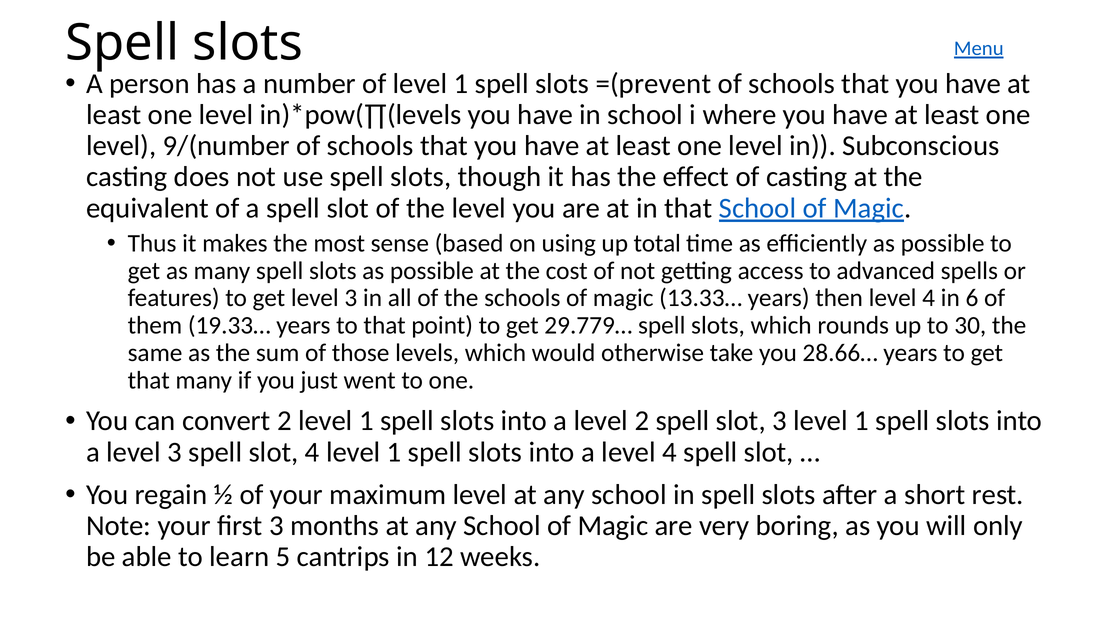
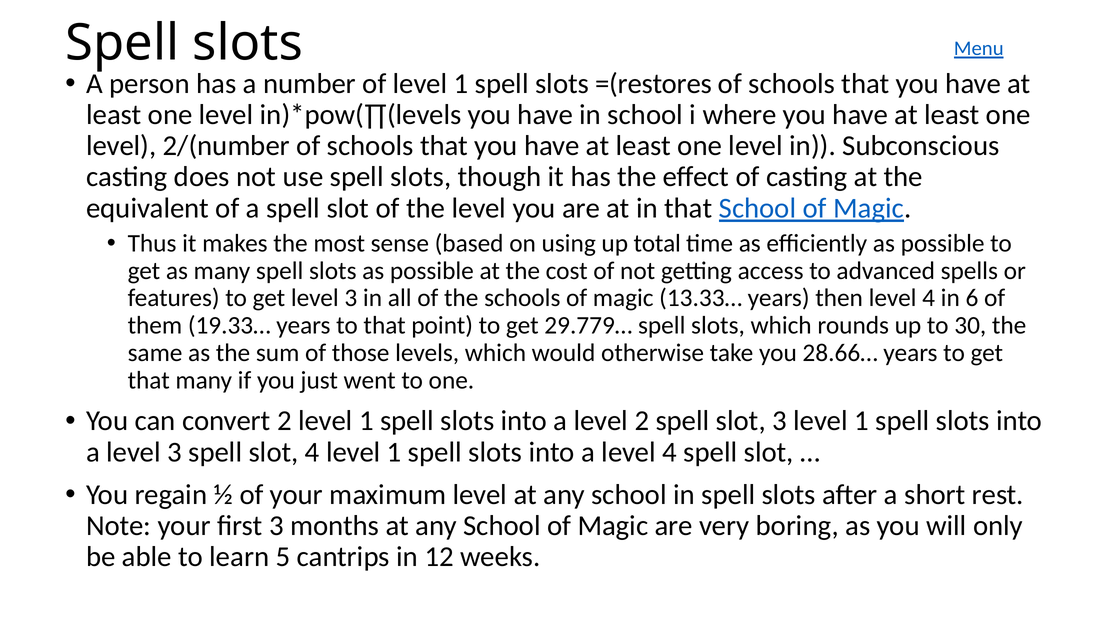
=(prevent: =(prevent -> =(restores (654, 84)
9/(number: 9/(number -> 2/(number (226, 146)
